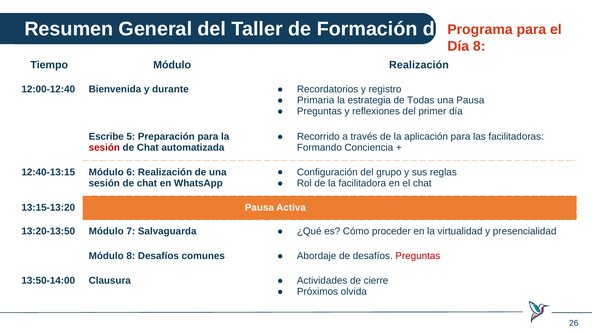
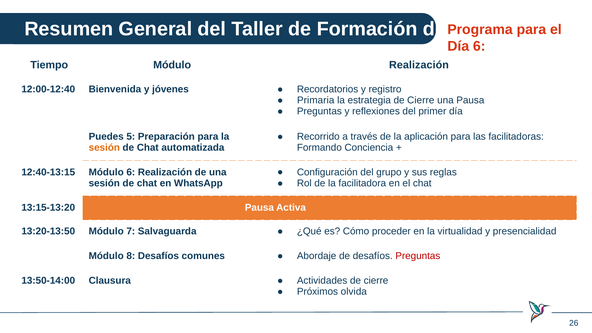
Día 8: 8 -> 6 (479, 46)
durante: durante -> jóvenes (170, 89)
estrategia de Todas: Todas -> Cierre (421, 100)
Escribe: Escribe -> Puedes (106, 137)
sesión colour: red -> orange (104, 148)
